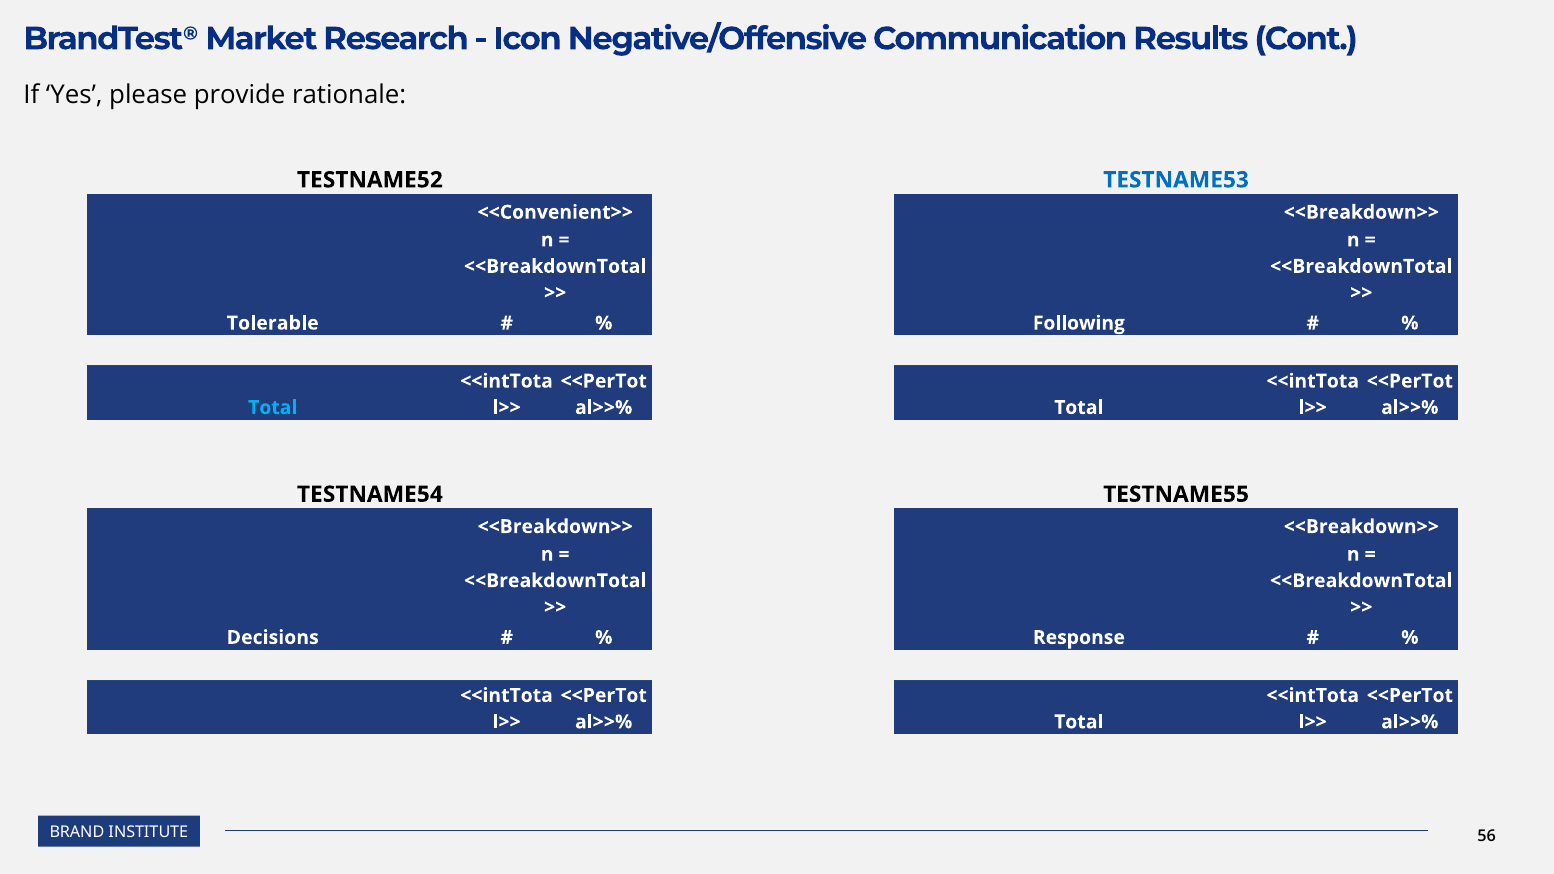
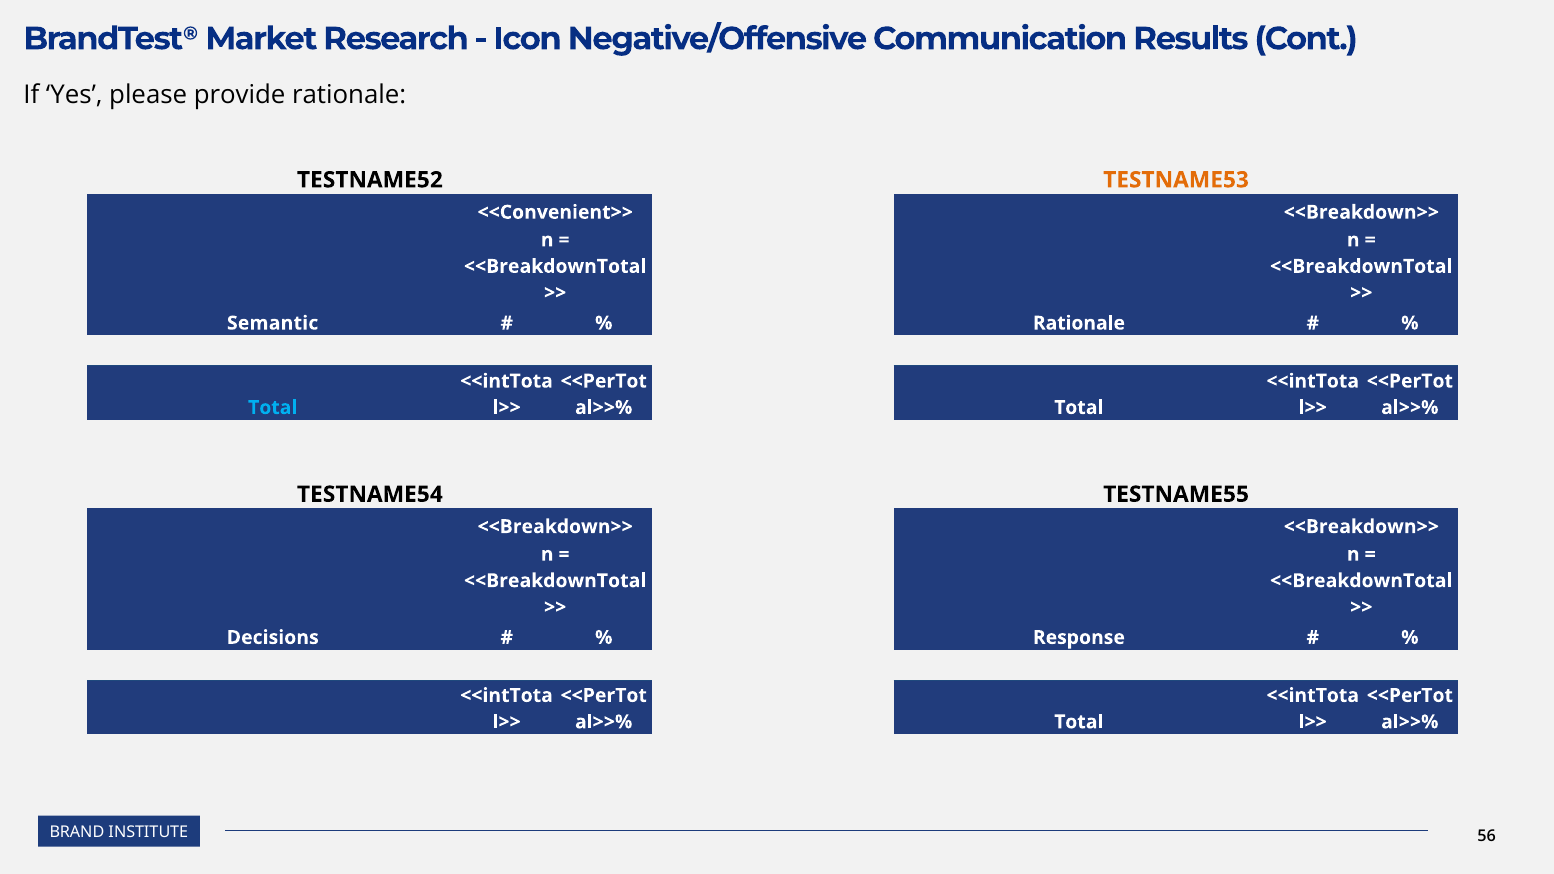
TESTNAME53 colour: blue -> orange (1176, 180)
Tolerable: Tolerable -> Semantic (273, 323)
Following: Following -> Rationale (1079, 323)
